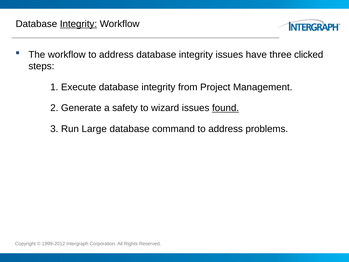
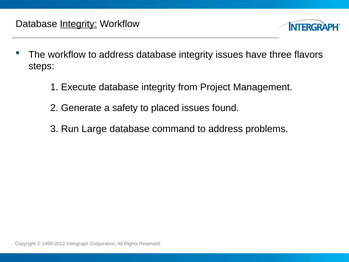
clicked: clicked -> flavors (309, 55)
wizard: wizard -> placed (165, 108)
found underline: present -> none (226, 108)
